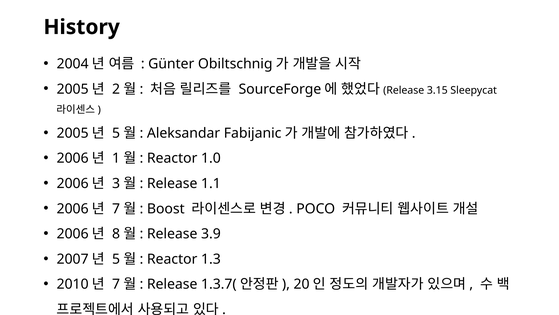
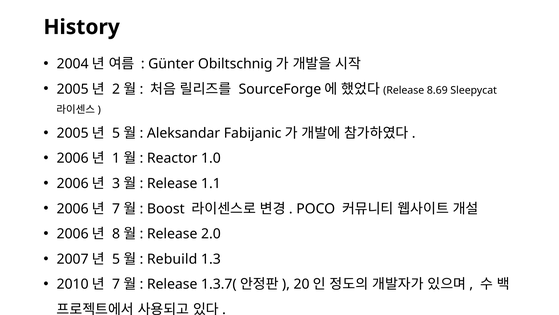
3.15: 3.15 -> 8.69 (437, 90)
3.9: 3.9 -> 2.0 (211, 234)
Reactor: Reactor -> Rebuild (172, 259)
